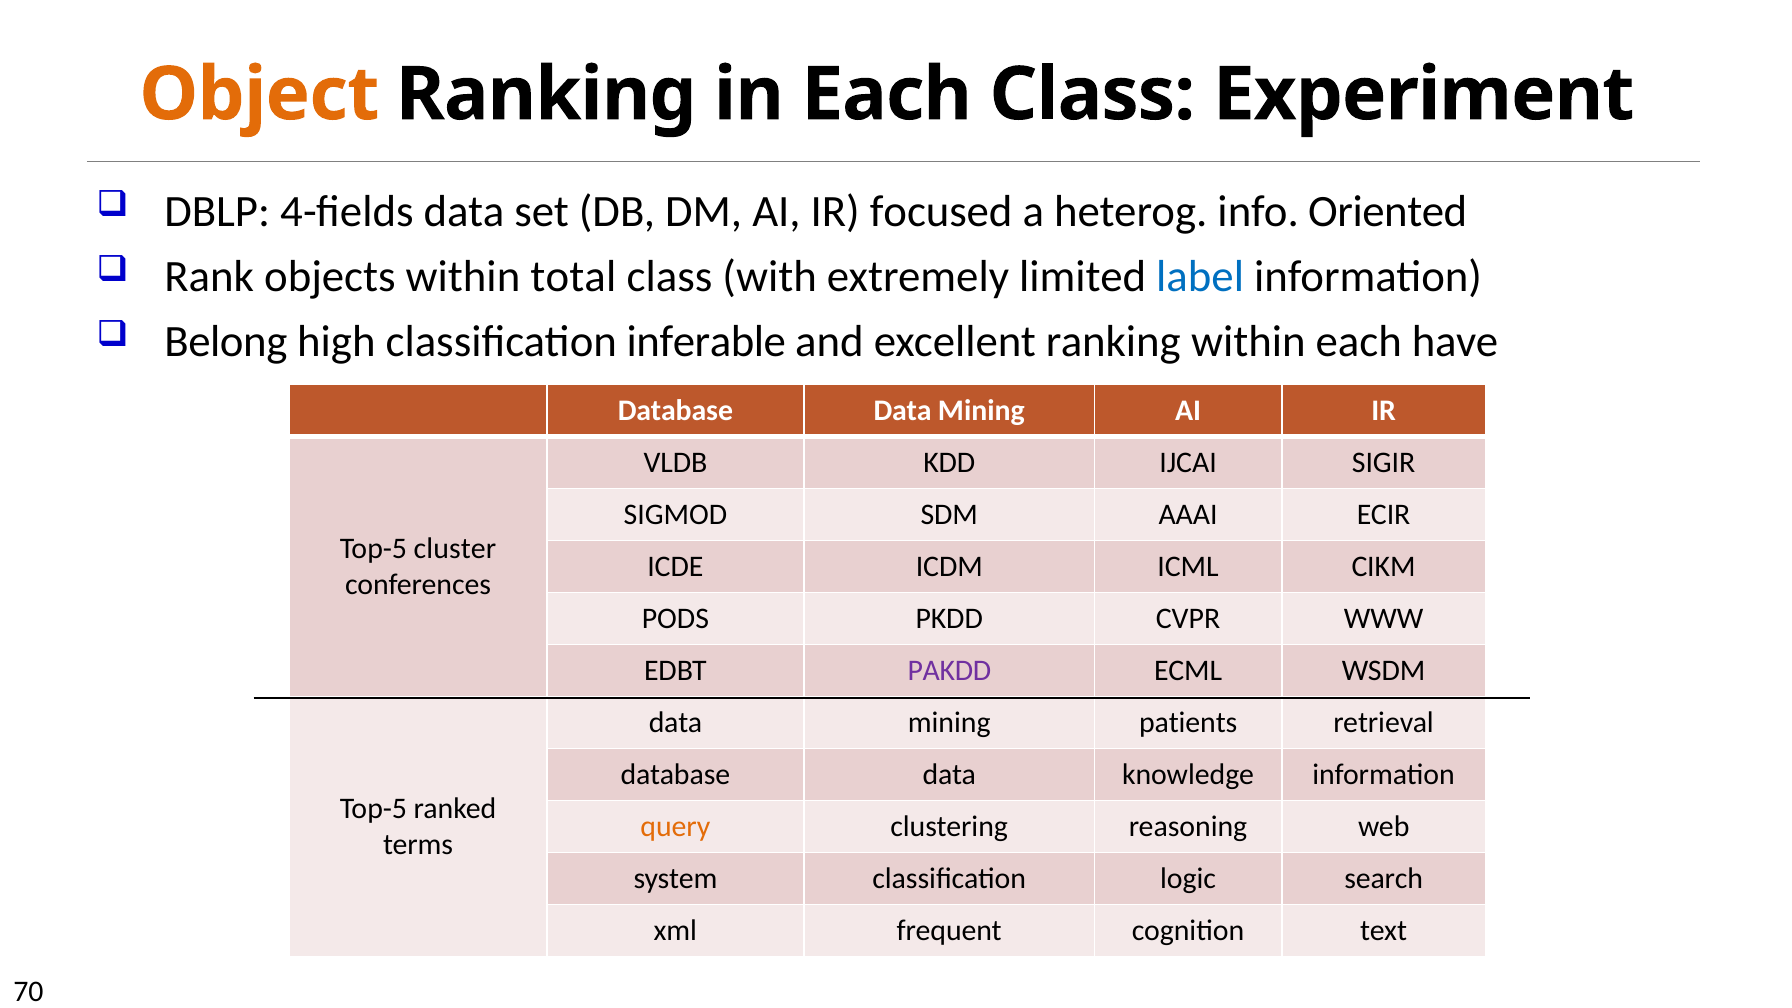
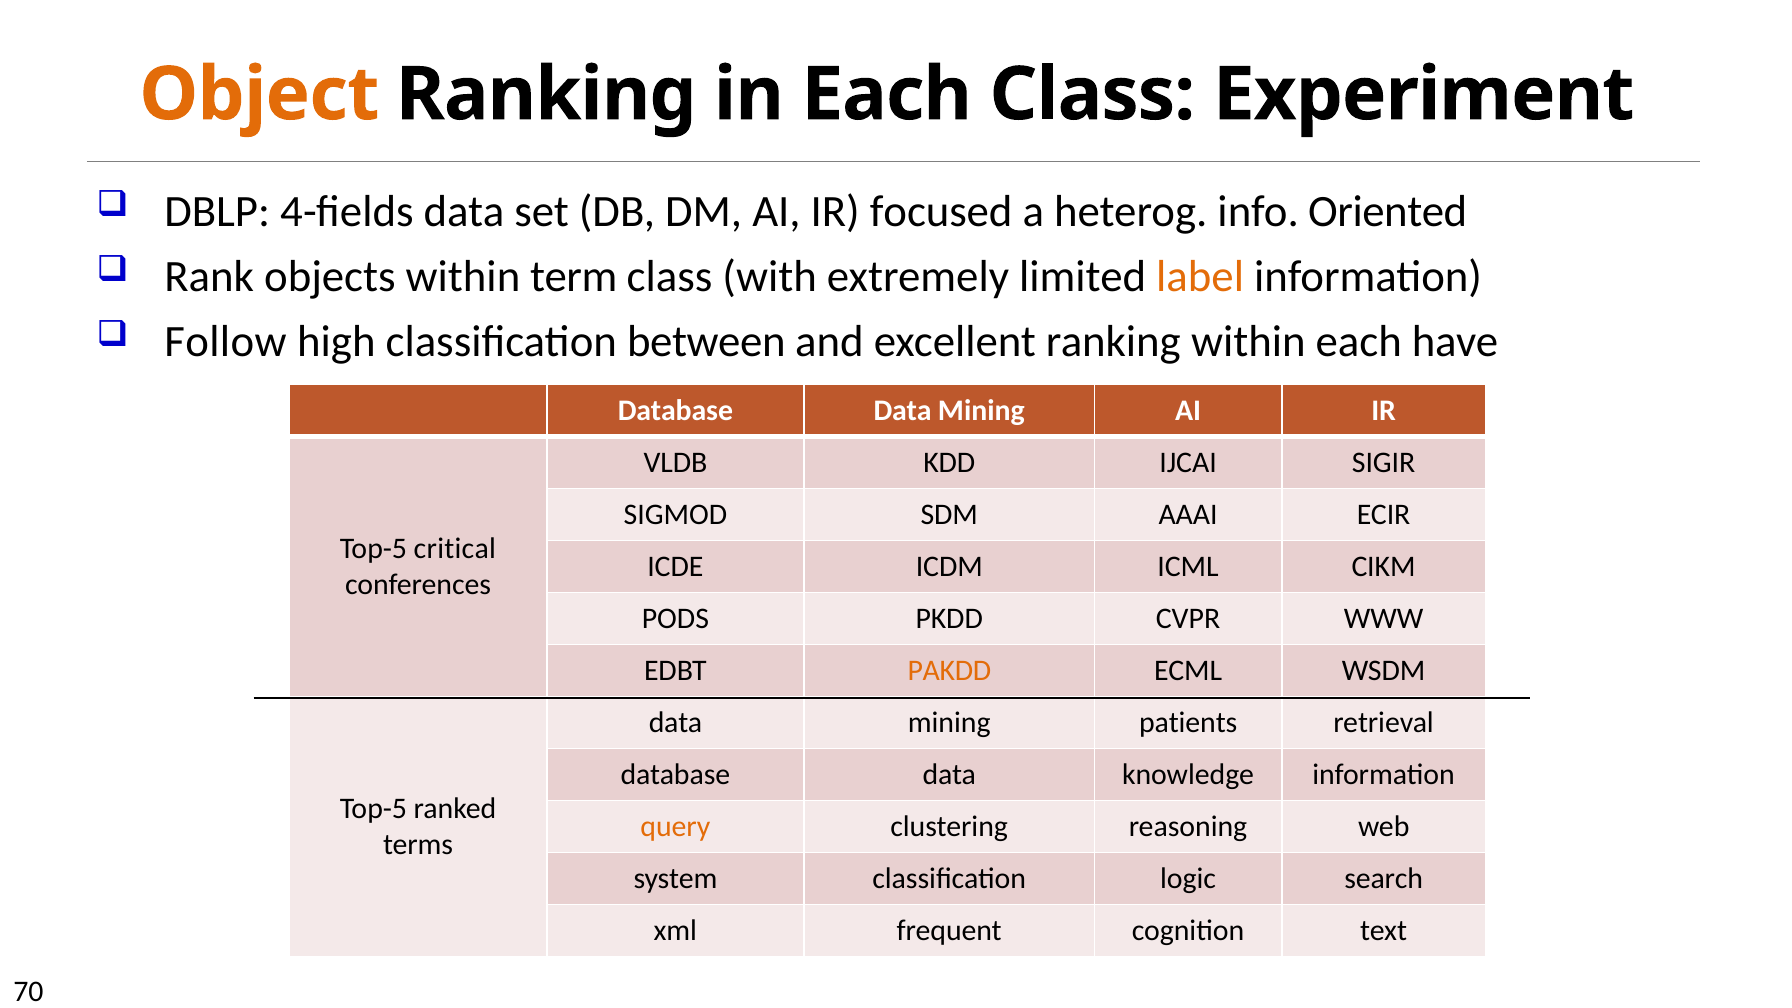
total: total -> term (574, 276)
label colour: blue -> orange (1200, 276)
Belong: Belong -> Follow (225, 341)
inferable: inferable -> between (706, 341)
cluster: cluster -> critical (455, 548)
PAKDD colour: purple -> orange (949, 671)
